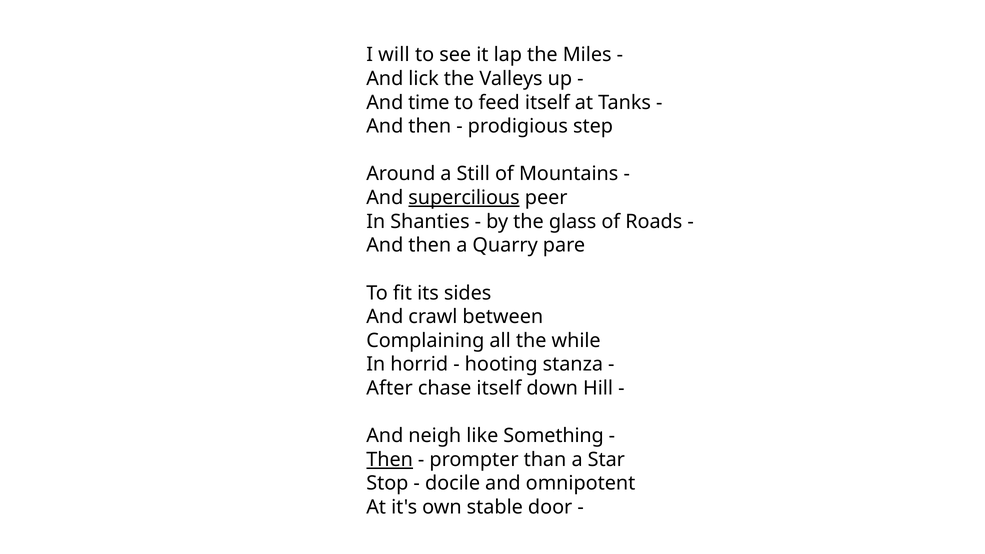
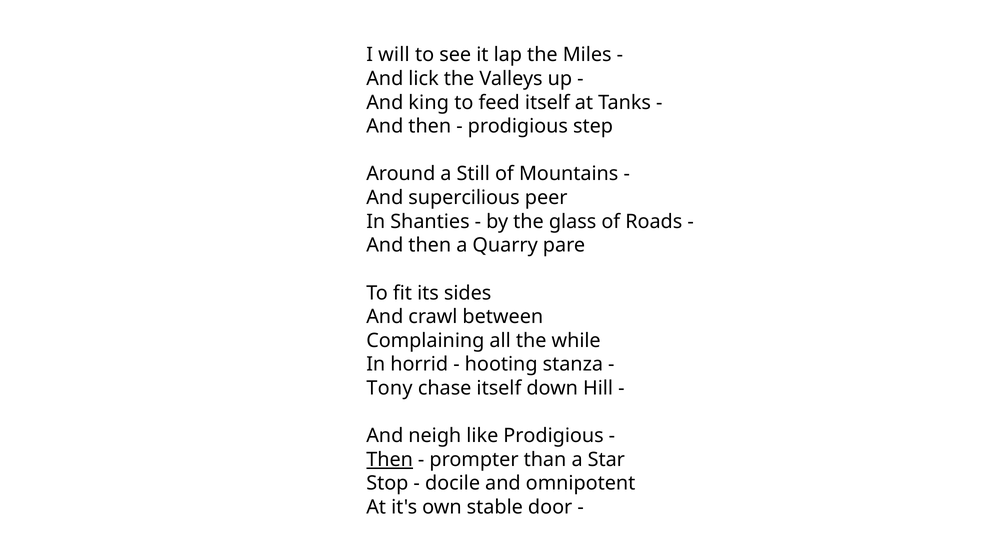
time: time -> king (429, 102)
supercilious underline: present -> none (464, 198)
After: After -> Tony (389, 388)
like Something: Something -> Prodigious (554, 436)
